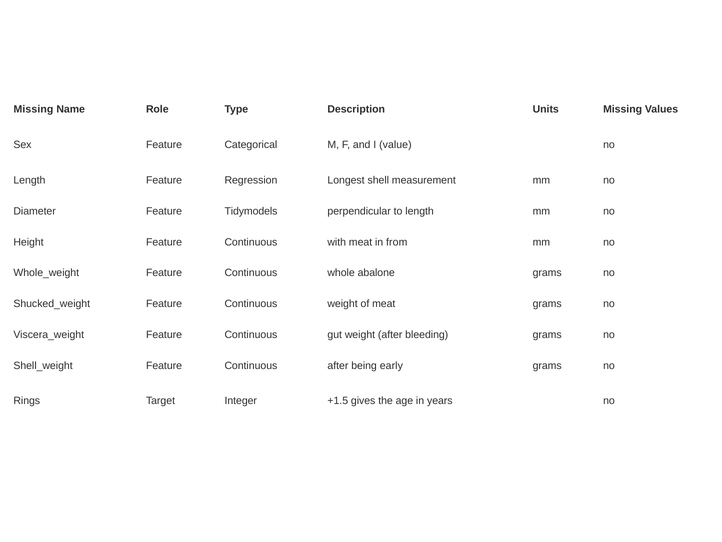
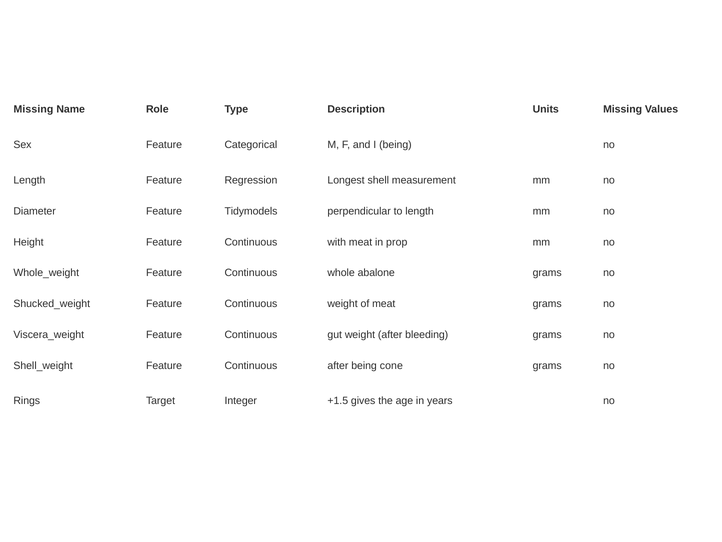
I value: value -> being (395, 145)
from: from -> prop (397, 242)
early: early -> cone (391, 365)
